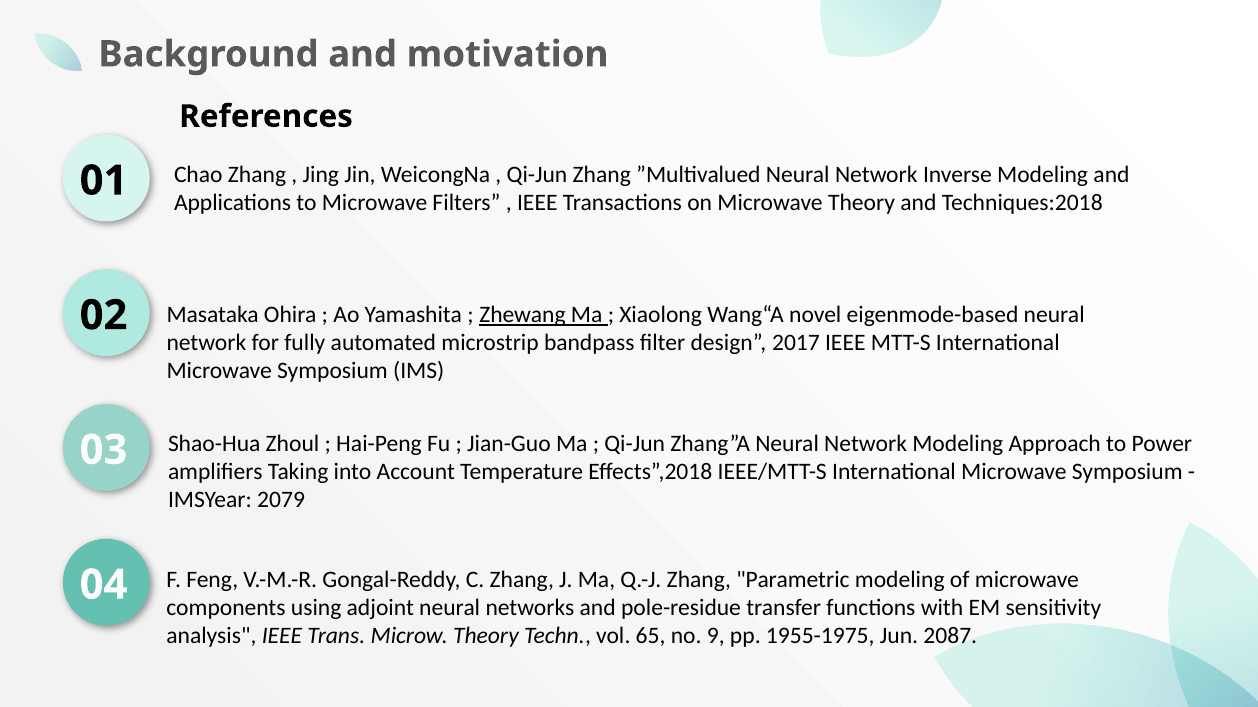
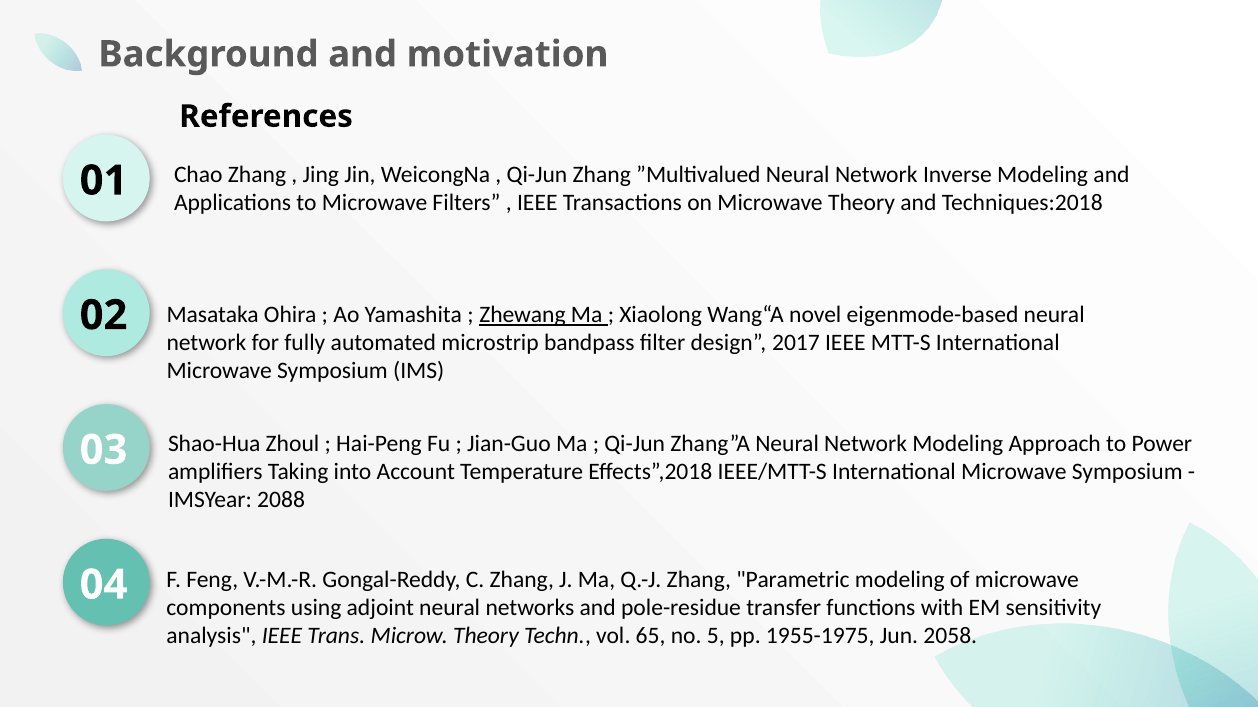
2079: 2079 -> 2088 (281, 501)
9: 9 -> 5 (716, 636)
2087: 2087 -> 2058 (950, 636)
